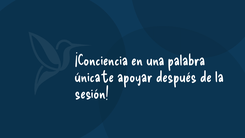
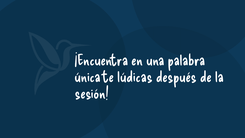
¡Conciencia: ¡Conciencia -> ¡Encuentra (101, 60)
apoyar: apoyar -> lúdicas (135, 77)
